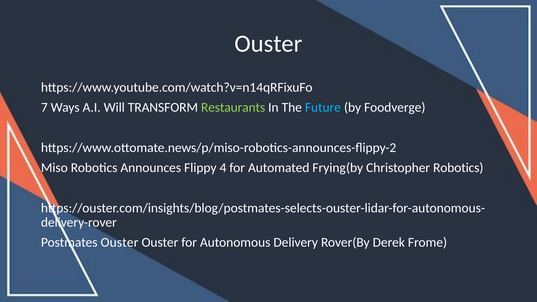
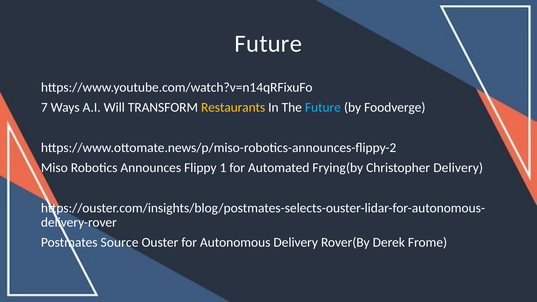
Ouster: Ouster -> Future (268, 44)
Restaurants colour: light green -> yellow (233, 108)
4: 4 -> 1 (223, 168)
Christopher Robotics: Robotics -> Delivery (458, 168)
Postmates Ouster: Ouster -> Source (120, 243)
